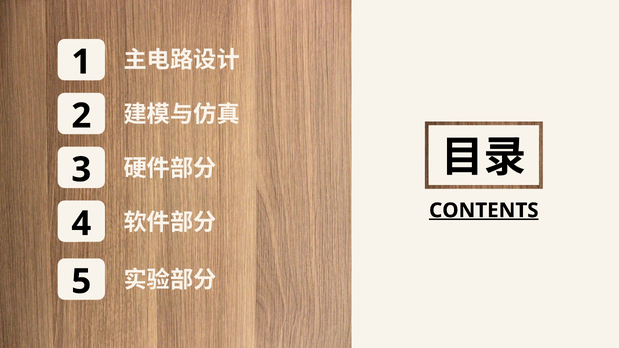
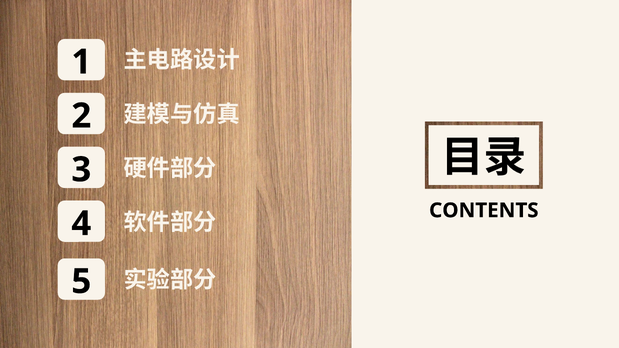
CONTENTS underline: present -> none (484, 211)
